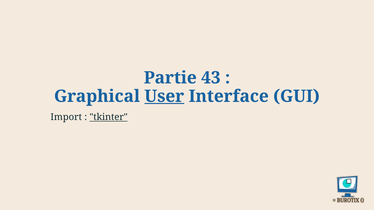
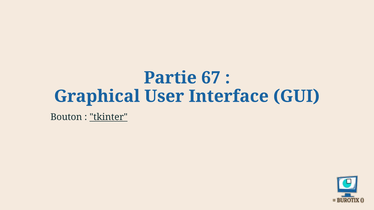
43: 43 -> 67 (211, 78)
User underline: present -> none (164, 96)
Import: Import -> Bouton (66, 117)
